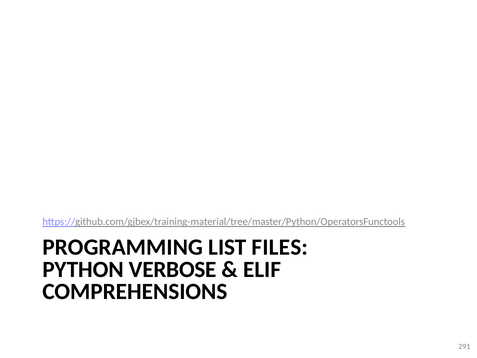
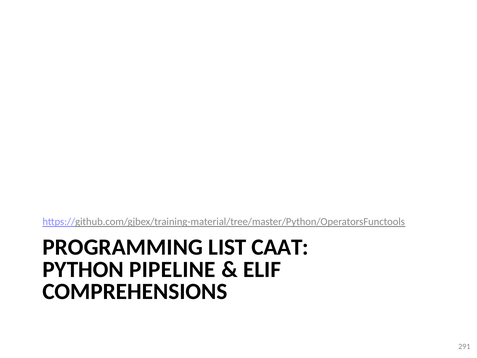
FILES: FILES -> CAAT (280, 247)
VERBOSE: VERBOSE -> PIPELINE (172, 269)
